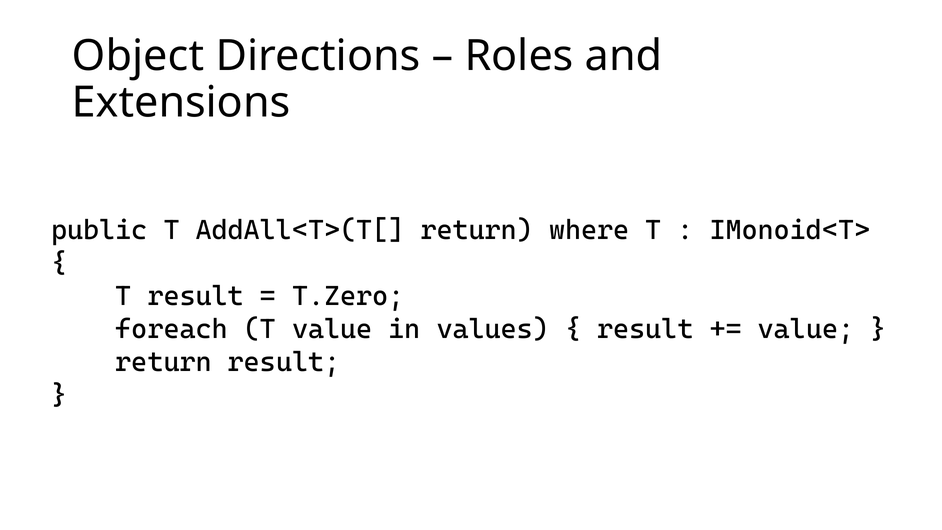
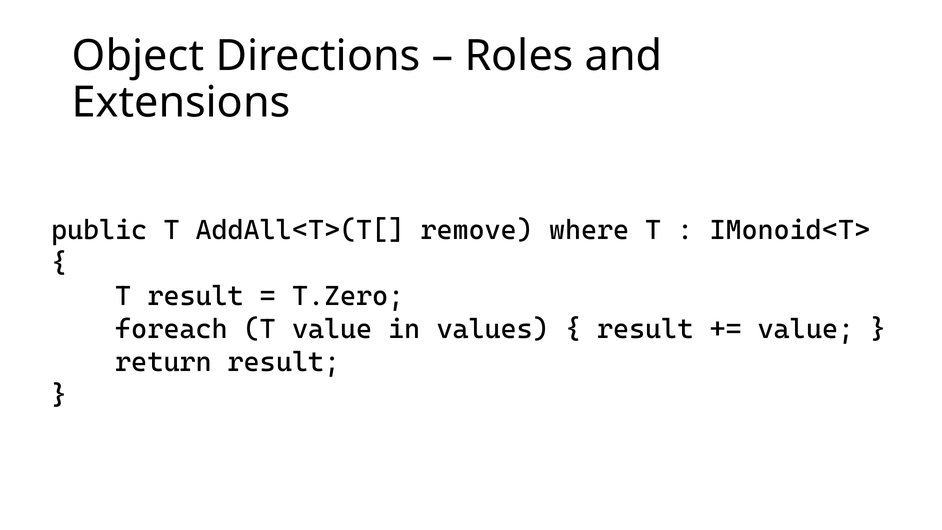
AddAll<T>(T[ return: return -> remove (477, 230)
